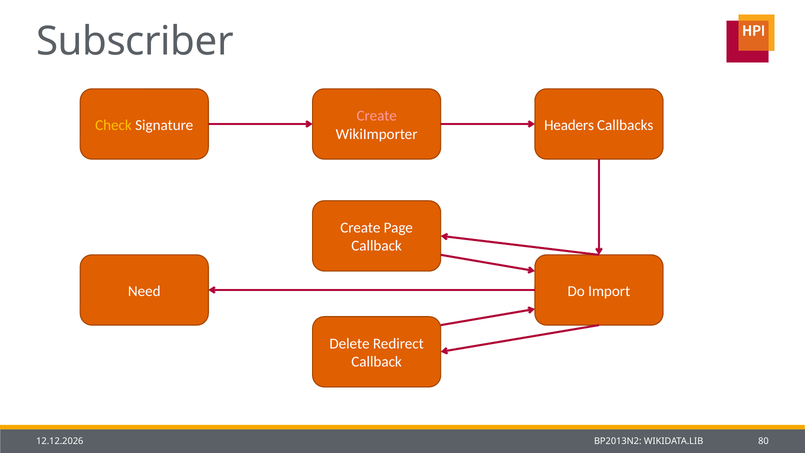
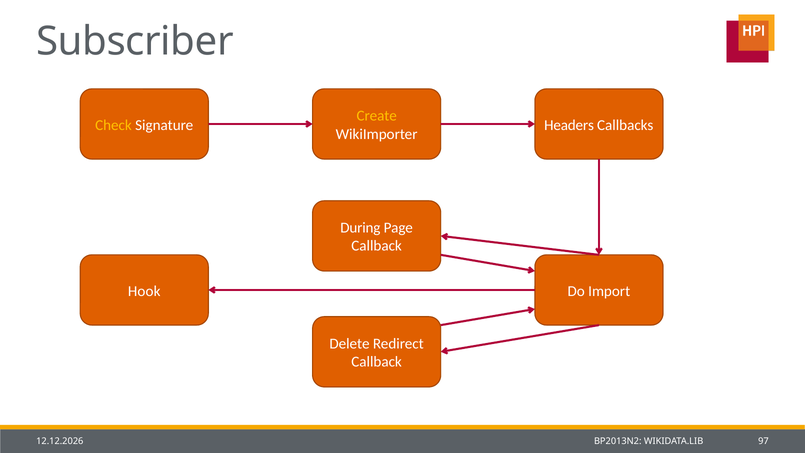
Create colour: pink -> yellow (377, 116)
Create: Create -> During (360, 228)
Need: Need -> Hook (144, 291)
80: 80 -> 97 (764, 441)
